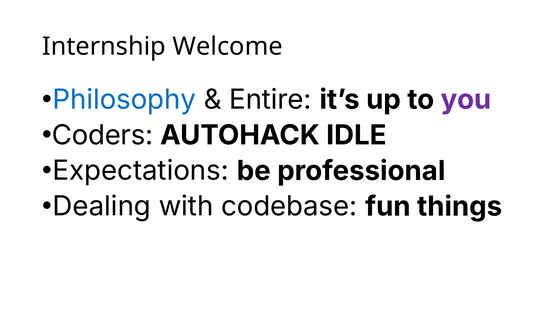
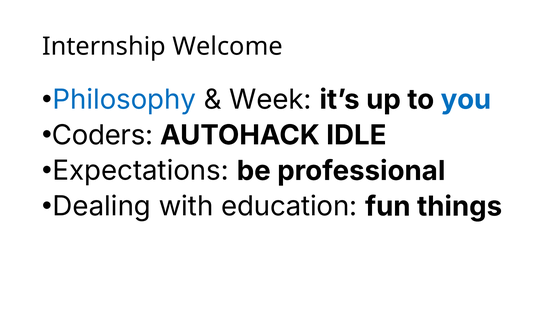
Entire: Entire -> Week (270, 100)
you colour: purple -> blue (466, 100)
codebase: codebase -> education (289, 207)
